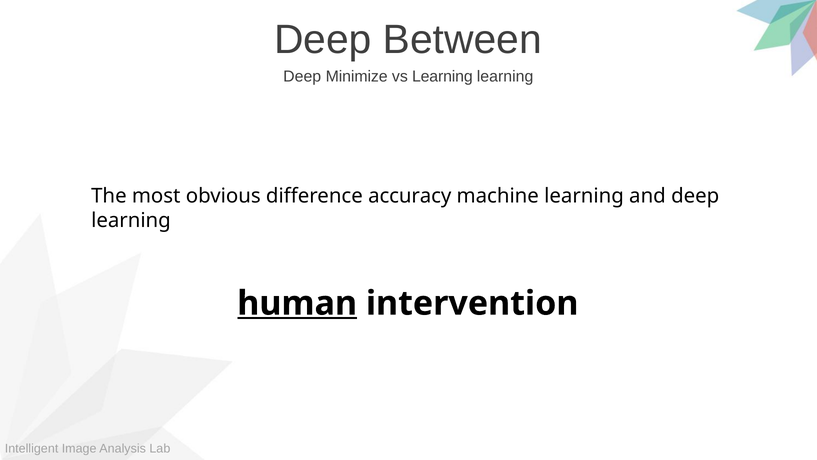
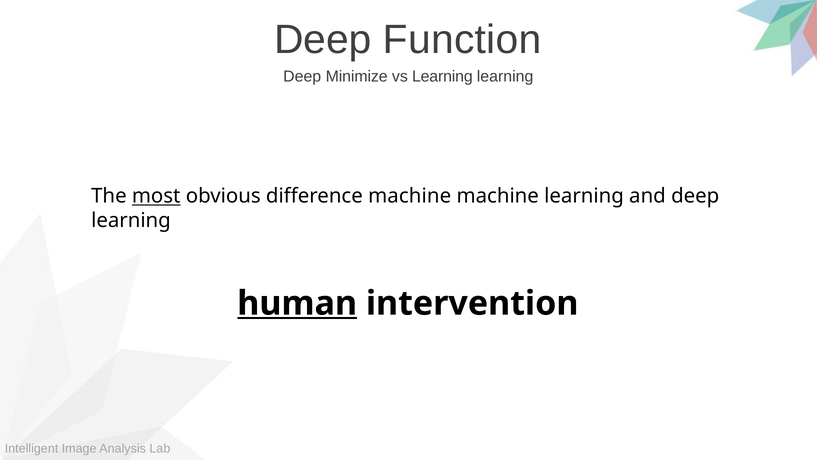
Between: Between -> Function (462, 40)
most underline: none -> present (156, 196)
difference accuracy: accuracy -> machine (410, 196)
